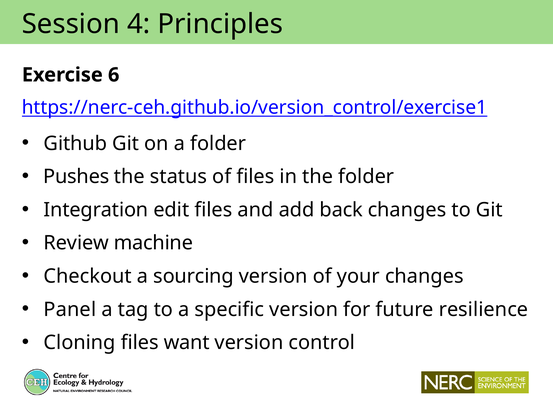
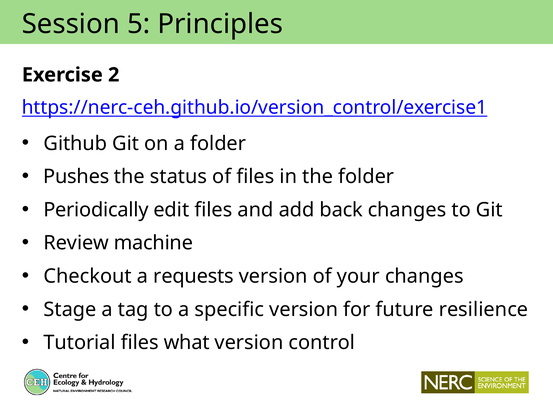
4: 4 -> 5 (139, 24)
6: 6 -> 2 (114, 75)
Integration: Integration -> Periodically (96, 210)
sourcing: sourcing -> requests (194, 276)
Panel: Panel -> Stage (70, 309)
Cloning: Cloning -> Tutorial (80, 342)
want: want -> what (187, 342)
